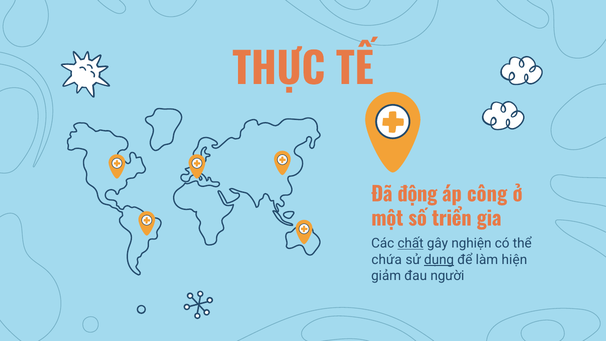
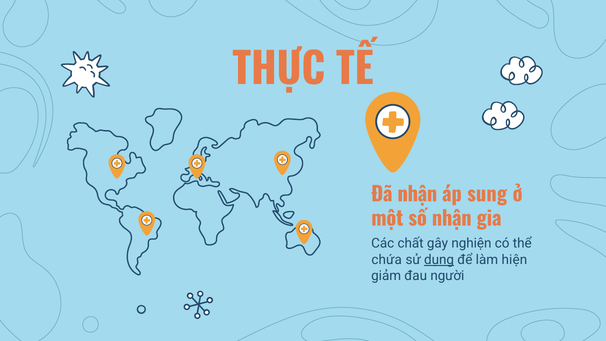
Đã động: động -> nhận (417, 195)
công: công -> sung (487, 195)
số triển: triển -> nhận (452, 219)
chất underline: present -> none (411, 243)
